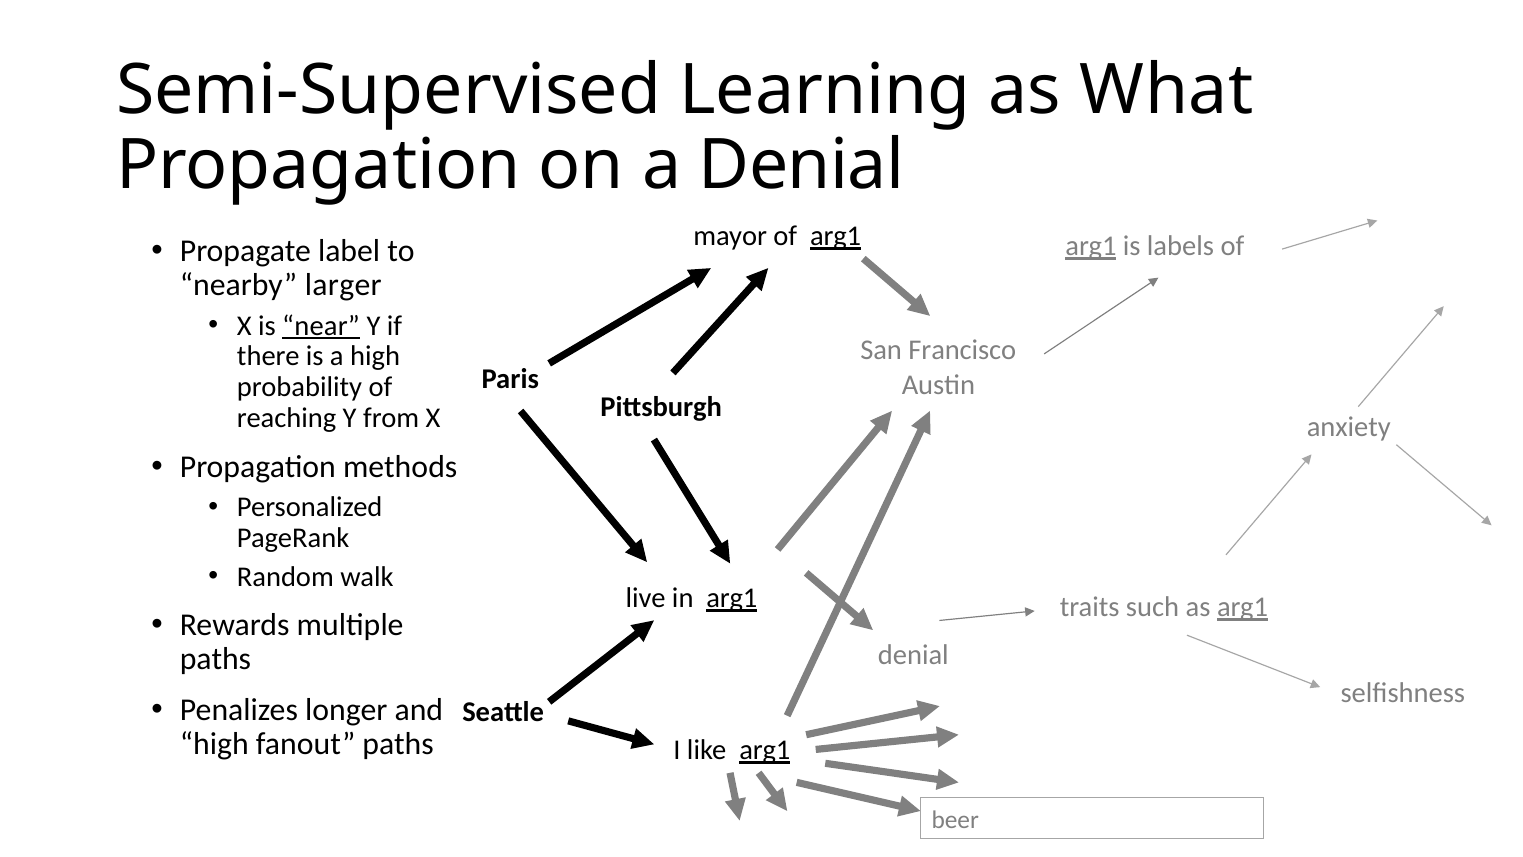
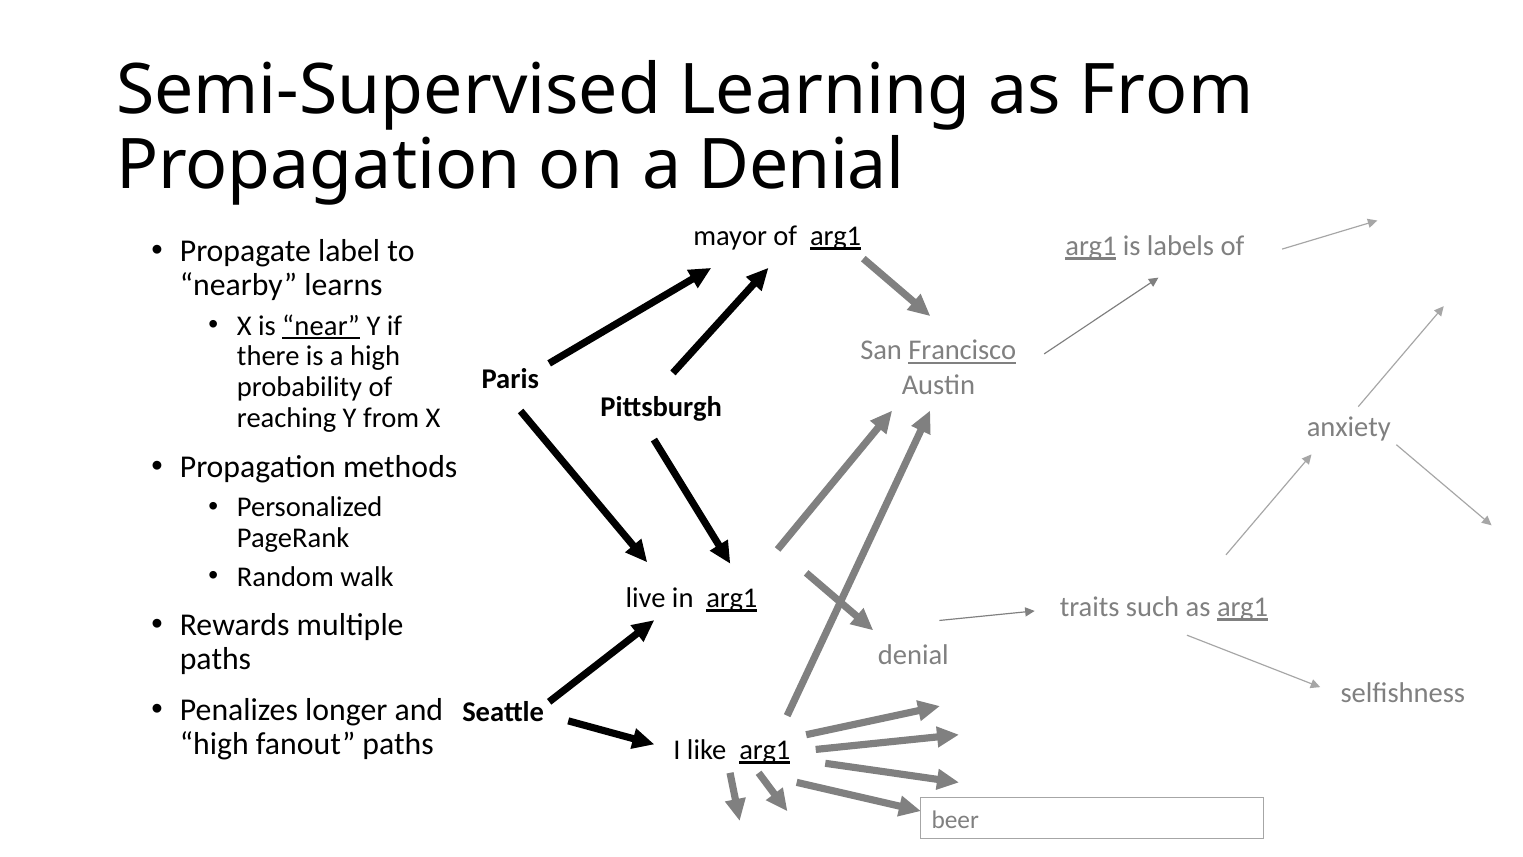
as What: What -> From (1167, 90)
larger: larger -> learns (343, 285)
Francisco underline: none -> present (962, 350)
